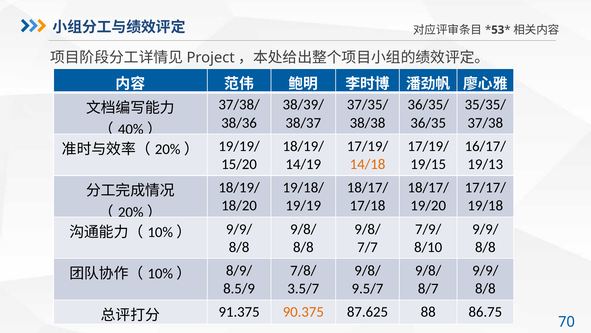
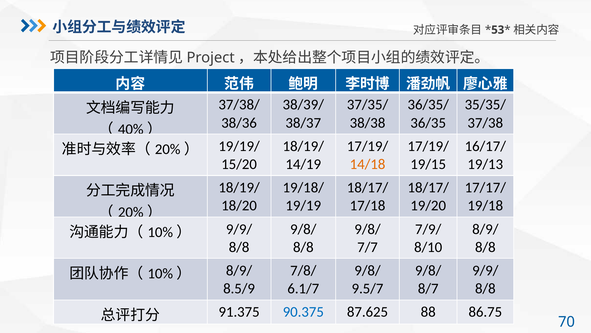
9/9/: 9/9/ -> 8/9/ (485, 229)
3.5/7: 3.5/7 -> 6.1/7 (303, 288)
90.375 colour: orange -> blue (303, 312)
